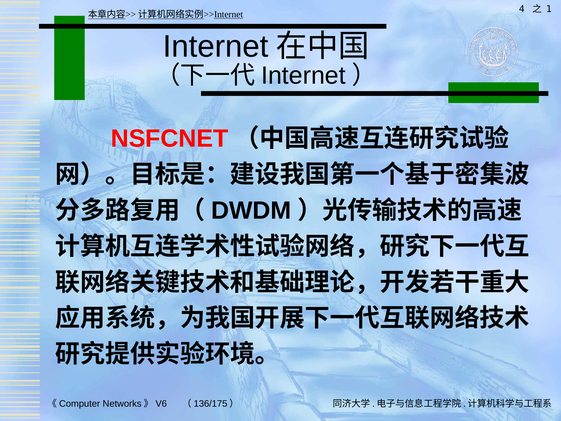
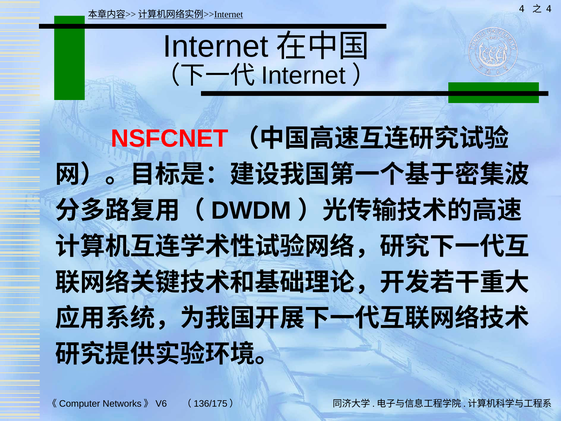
1: 1 -> 4 (549, 9)
